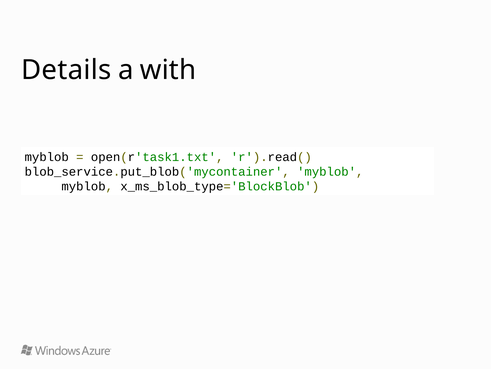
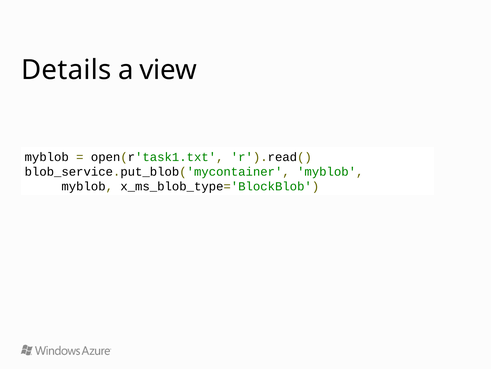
with: with -> view (168, 70)
